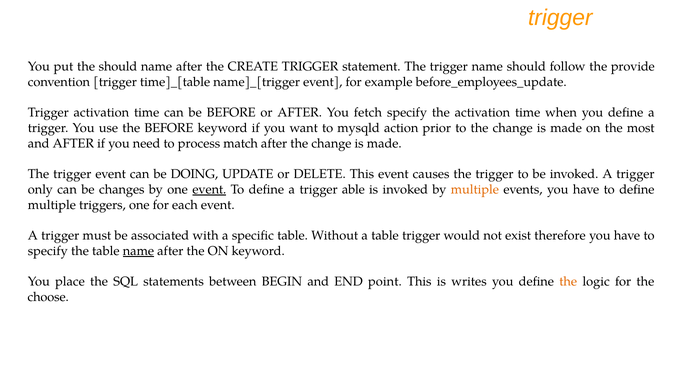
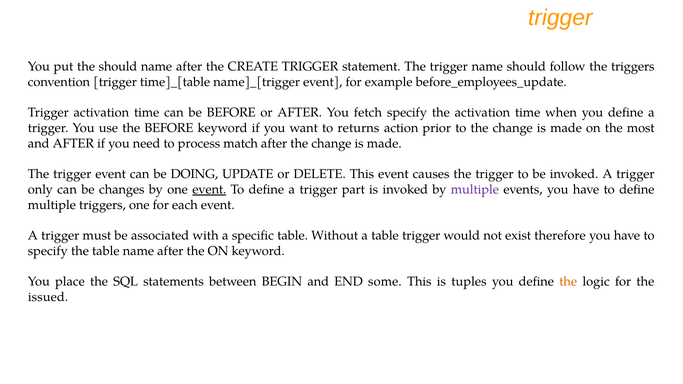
the provide: provide -> triggers (633, 67)
mysqld: mysqld -> returns (358, 128)
able: able -> part (353, 190)
multiple colour: orange -> purple (475, 190)
name underline: present -> none (138, 251)
point: point -> some (385, 282)
writes: writes -> tuples (469, 282)
choose: choose -> issued (48, 297)
